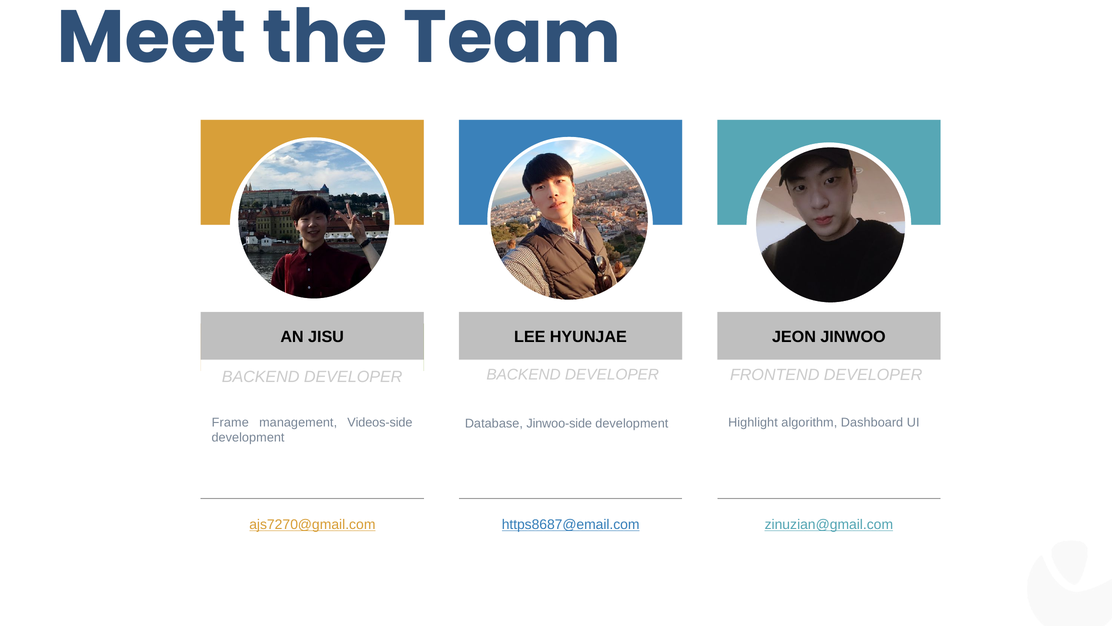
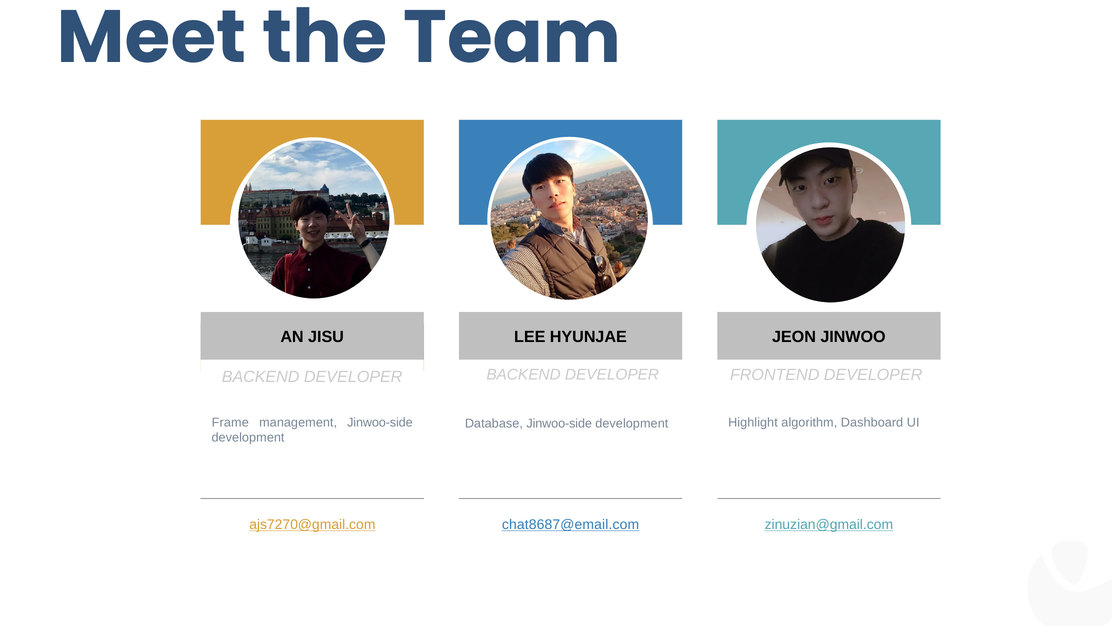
management Videos-side: Videos-side -> Jinwoo-side (380, 422)
https8687@email.com: https8687@email.com -> chat8687@email.com (571, 524)
